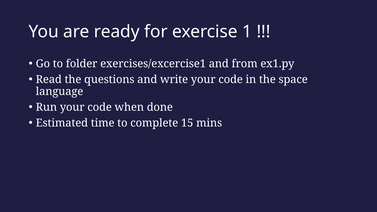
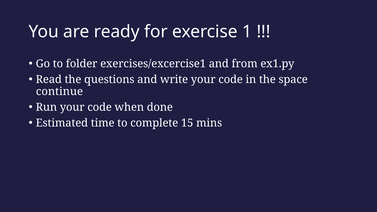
language: language -> continue (59, 91)
